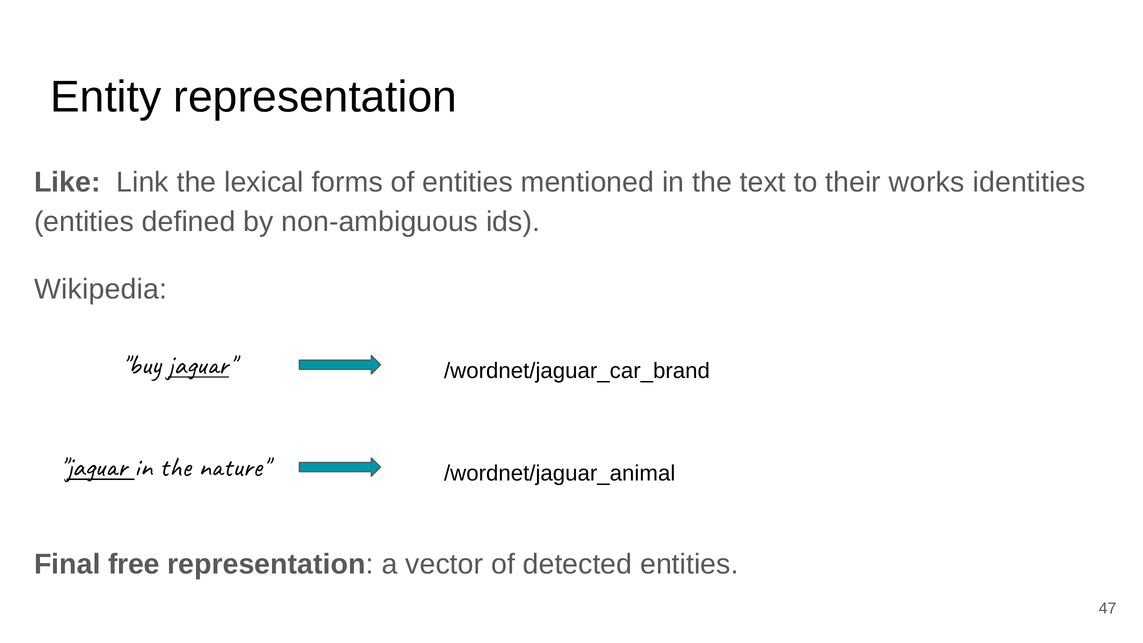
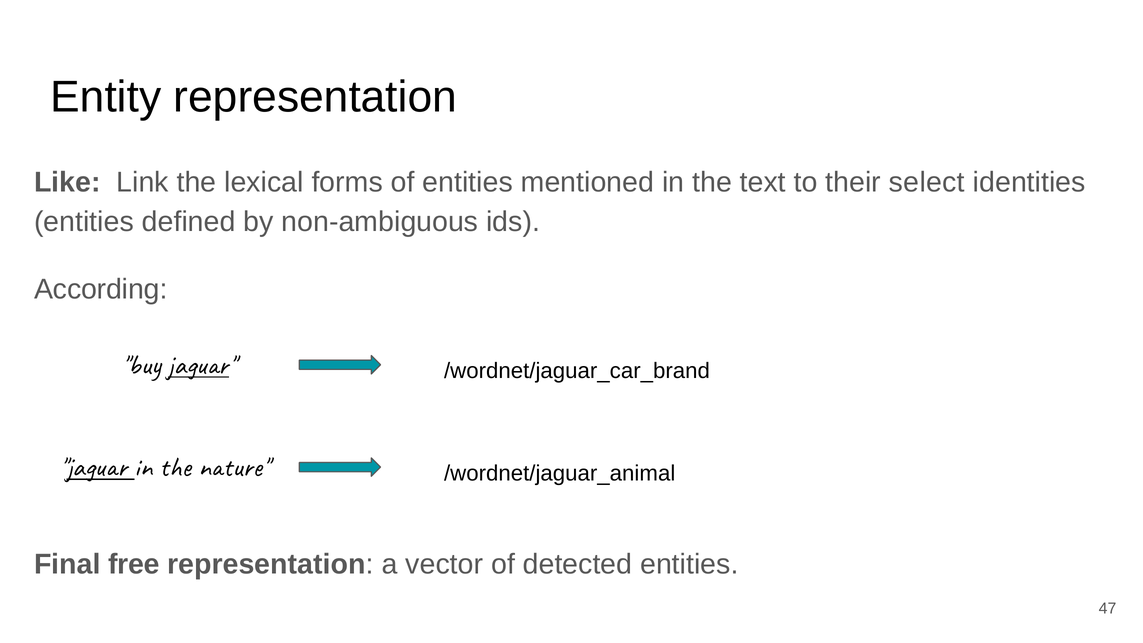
works: works -> select (927, 182)
Wikipedia: Wikipedia -> According (101, 289)
